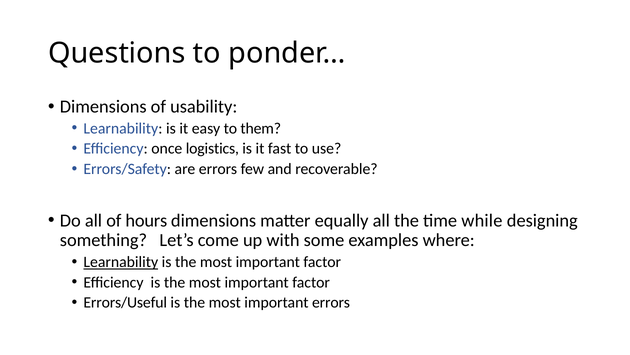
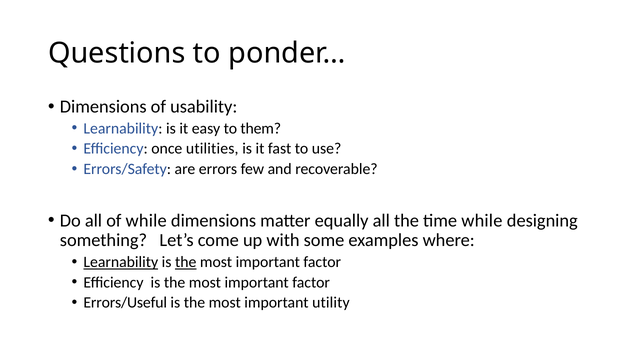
logistics: logistics -> utilities (212, 148)
of hours: hours -> while (146, 220)
the underline: none -> present (186, 262)
important errors: errors -> utility (331, 302)
